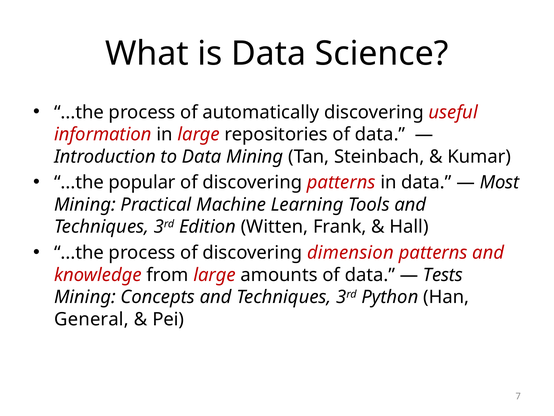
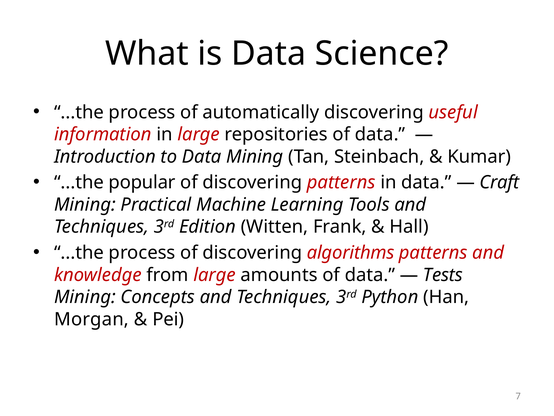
Most: Most -> Craft (499, 182)
dimension: dimension -> algorithms (351, 252)
General: General -> Morgan (92, 319)
